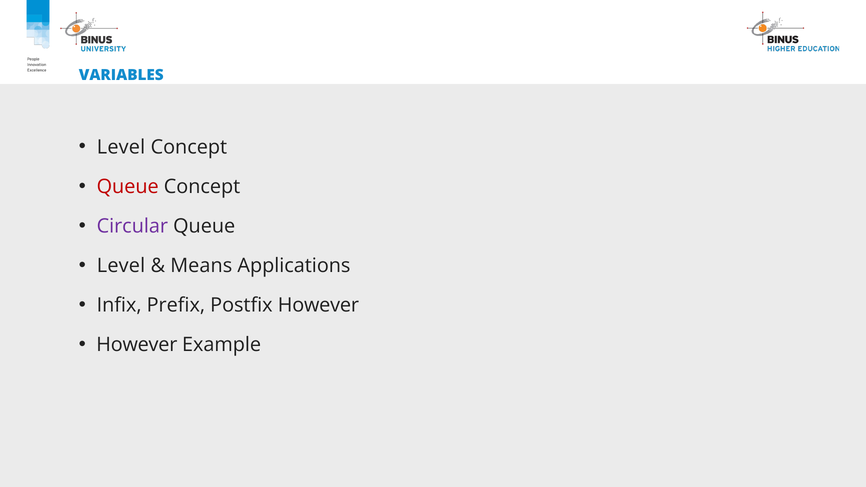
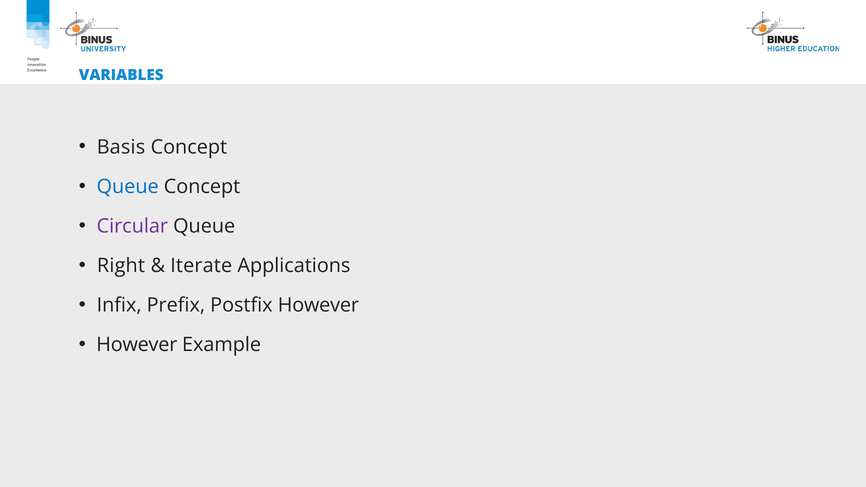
Level: Level -> Basis (121, 147)
Queue colour: red -> blue (128, 187)
Level: Level -> Right (121, 266)
Means: Means -> Iterate (201, 266)
